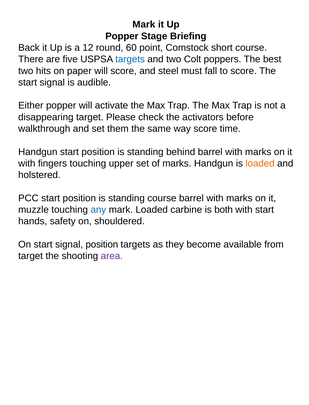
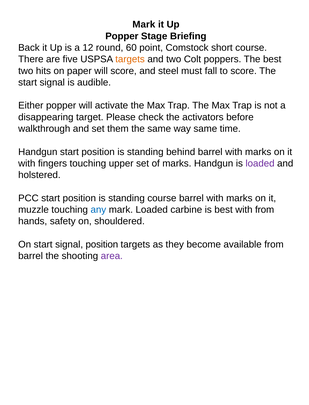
targets colour: blue -> orange (130, 59)
way score: score -> same (205, 129)
loaded colour: orange -> purple (260, 164)
is both: both -> best (224, 210)
with start: start -> from (265, 210)
target: target -> barrel (31, 256)
